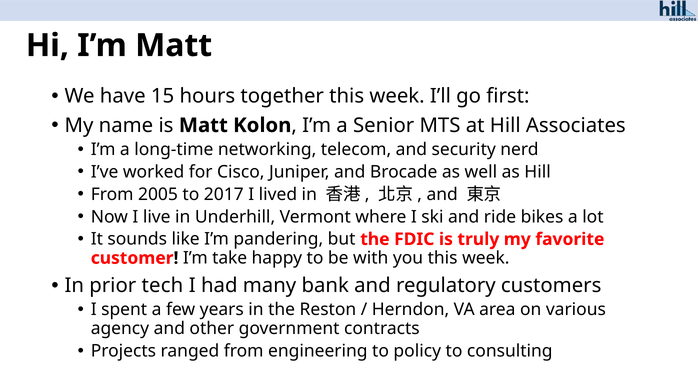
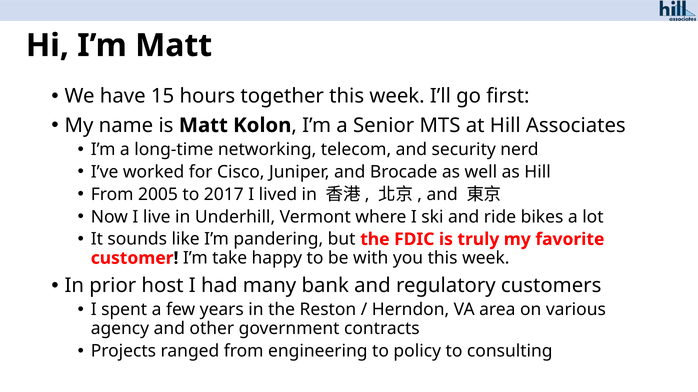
tech: tech -> host (163, 286)
